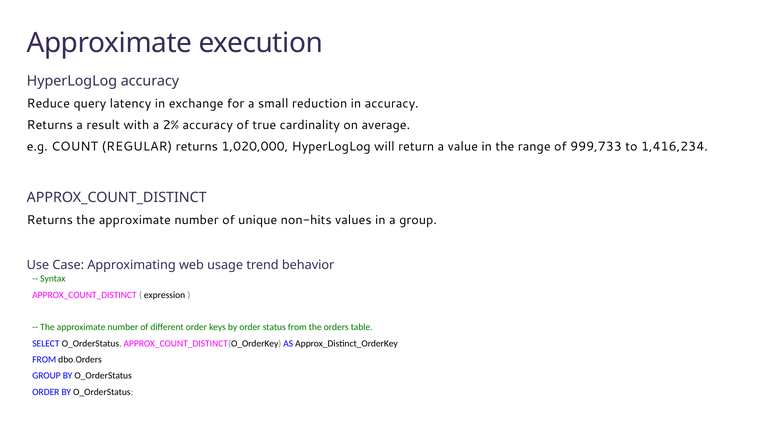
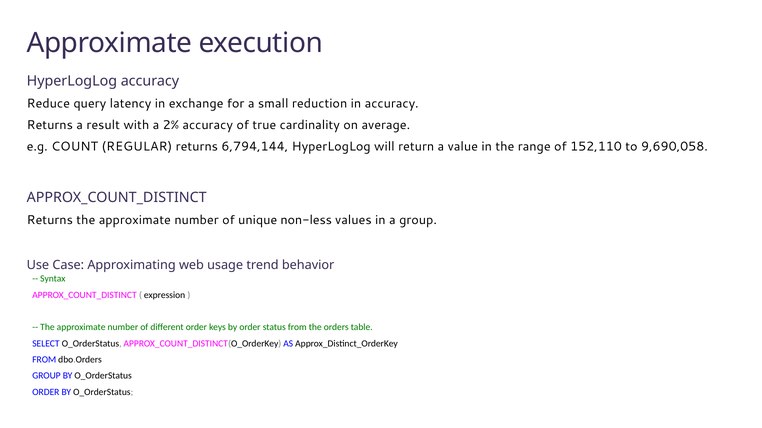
1,020,000: 1,020,000 -> 6,794,144 (255, 147)
999,733: 999,733 -> 152,110 (596, 147)
1,416,234: 1,416,234 -> 9,690,058 (674, 147)
non-hits: non-hits -> non-less (306, 220)
